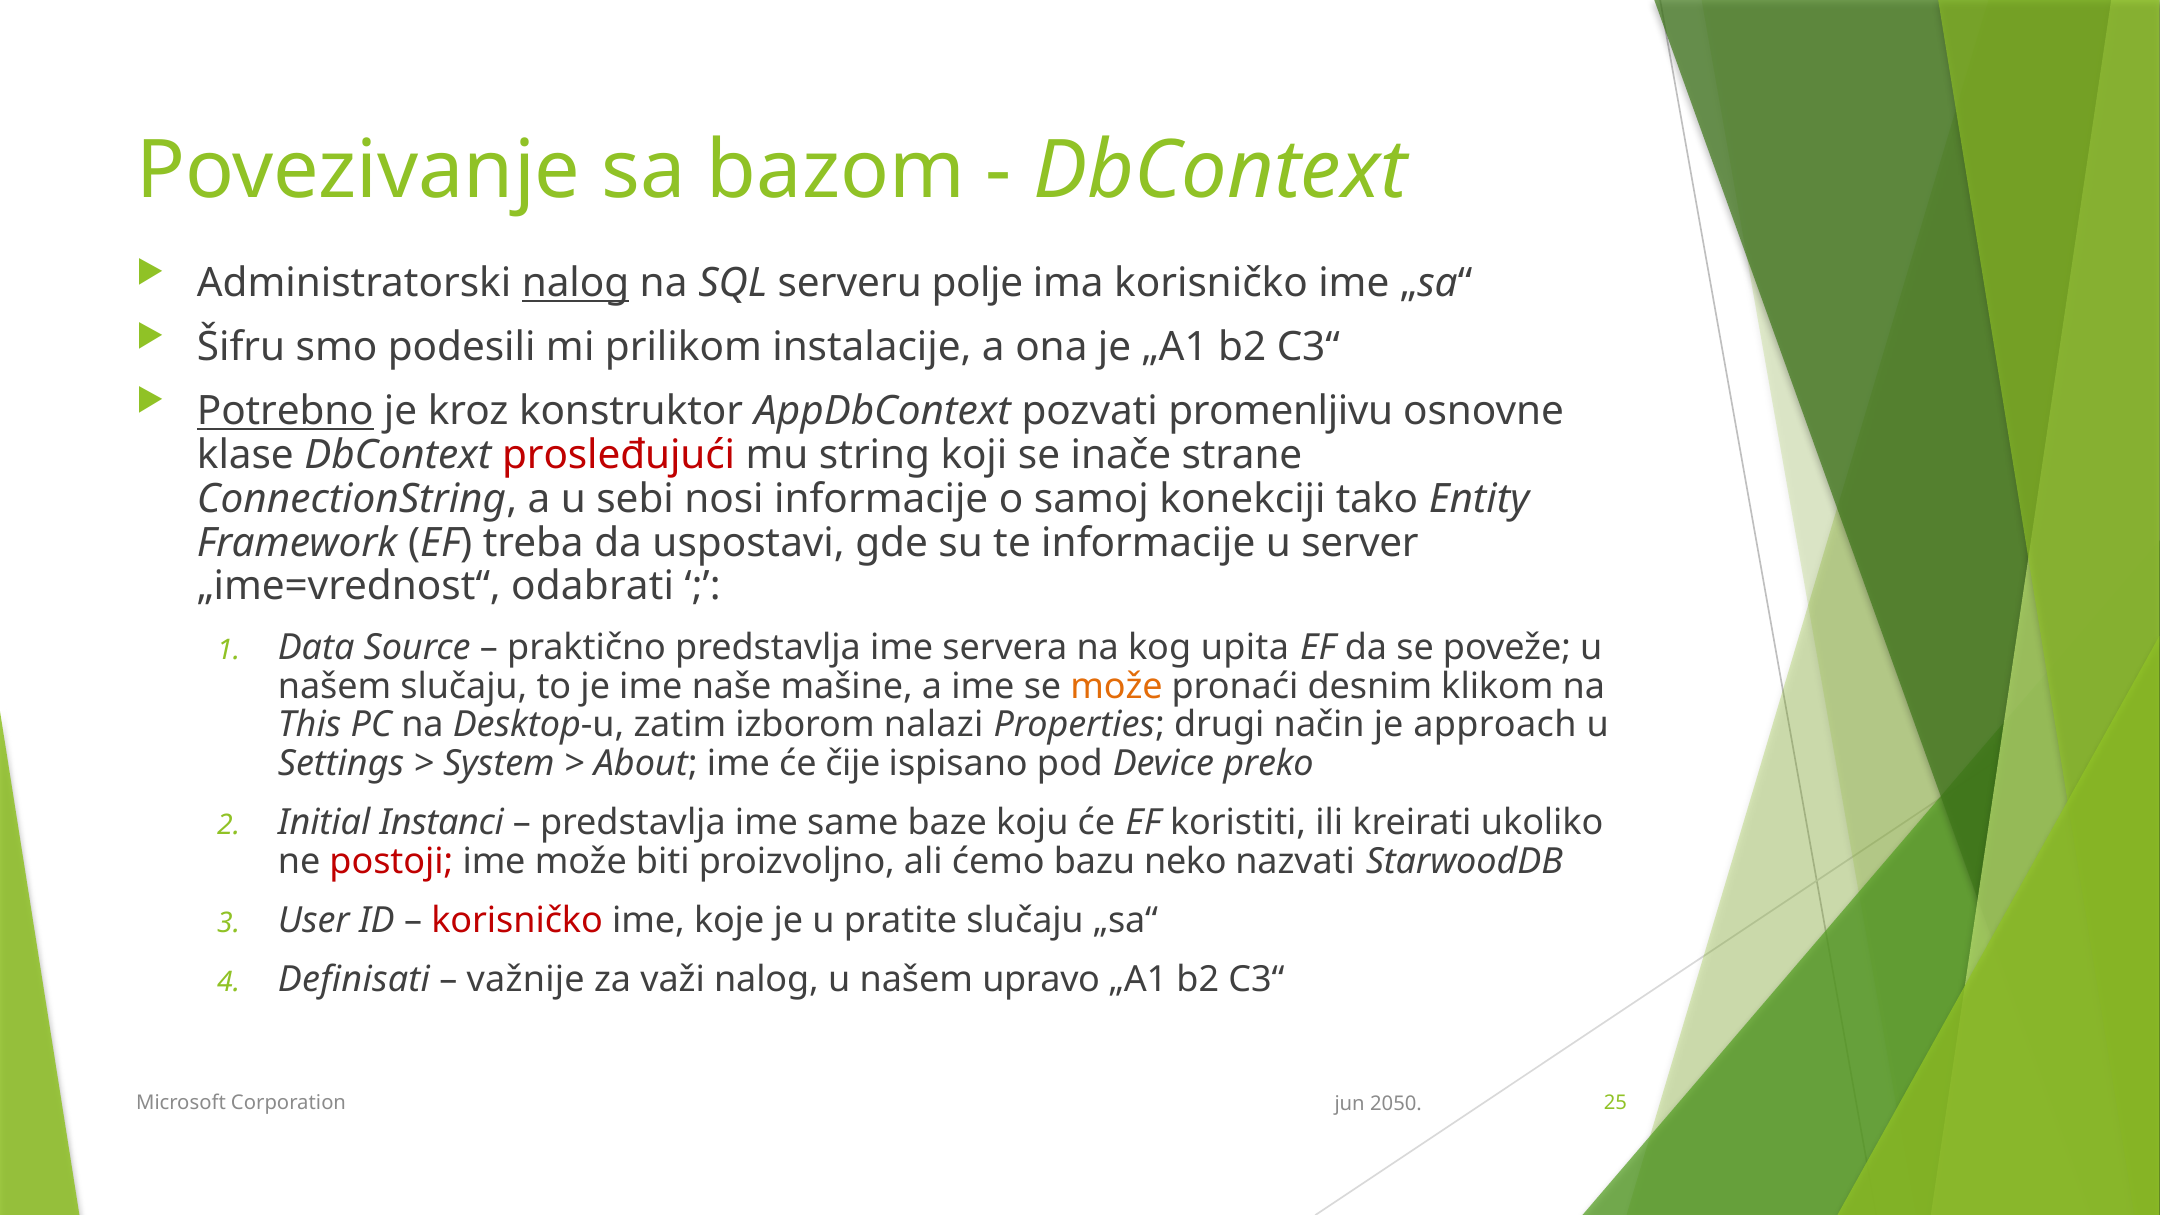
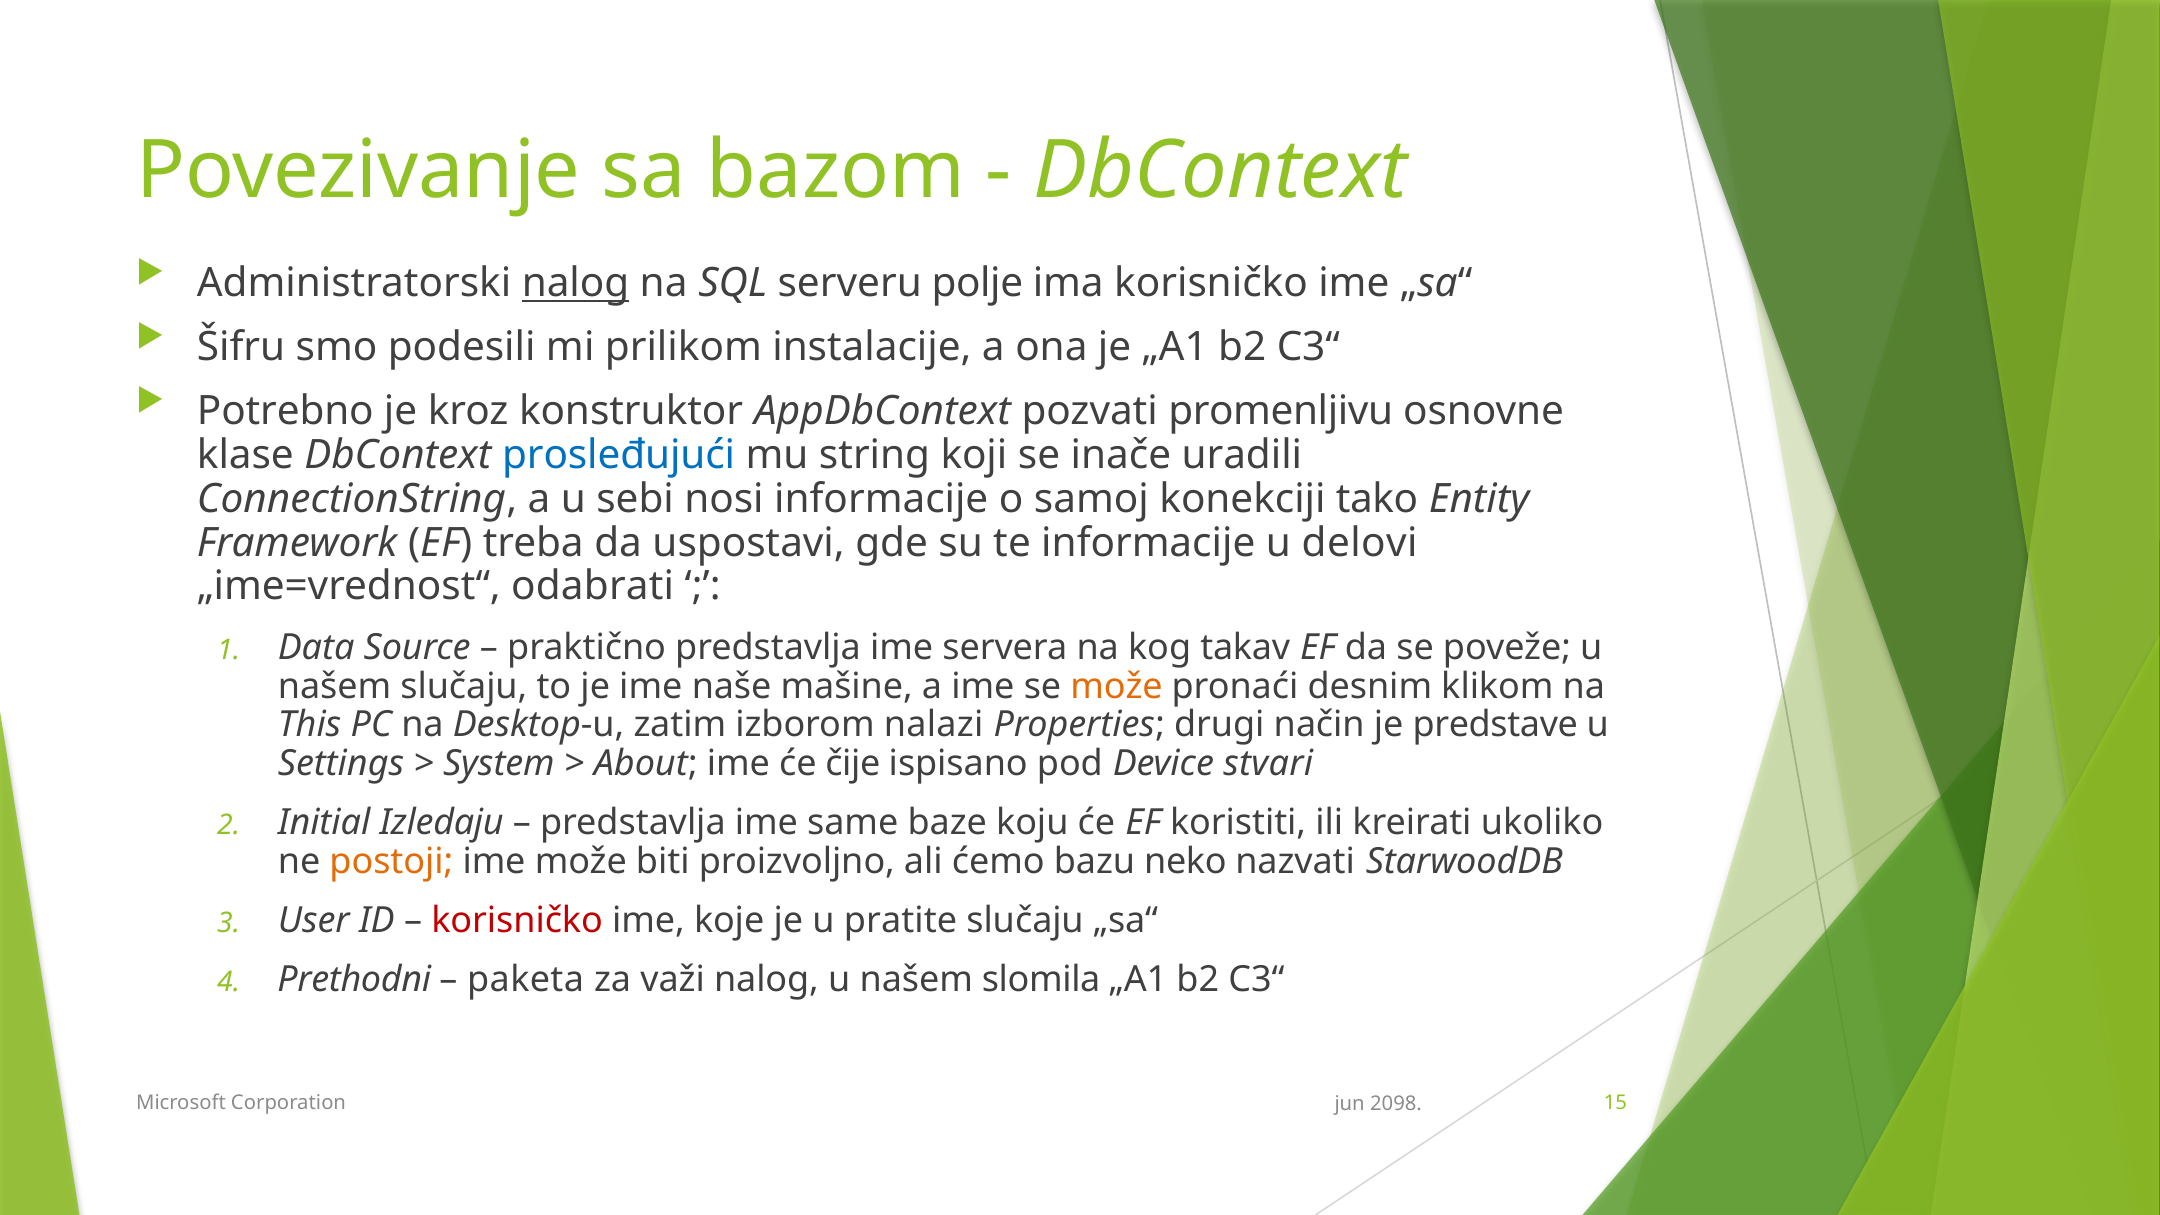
Potrebno underline: present -> none (285, 411)
prosleđujući colour: red -> blue (619, 455)
strane: strane -> uradili (1242, 455)
server: server -> delovi (1360, 543)
upita: upita -> takav (1245, 647)
approach: approach -> predstave (1495, 725)
preko: preko -> stvari (1268, 764)
Instanci: Instanci -> Izledaju (442, 823)
postoji colour: red -> orange (391, 862)
Definisati: Definisati -> Prethodni (354, 980)
važnije: važnije -> paketa (526, 980)
upravo: upravo -> slomila (1041, 980)
25: 25 -> 15 (1615, 1102)
2050: 2050 -> 2098 (1396, 1104)
